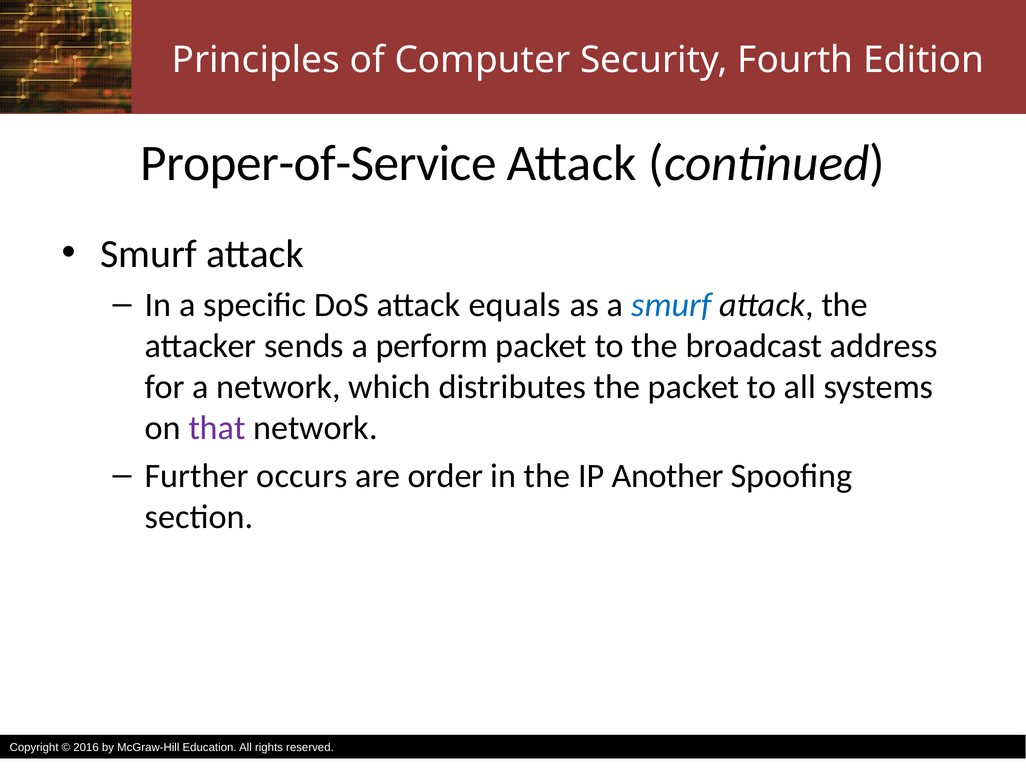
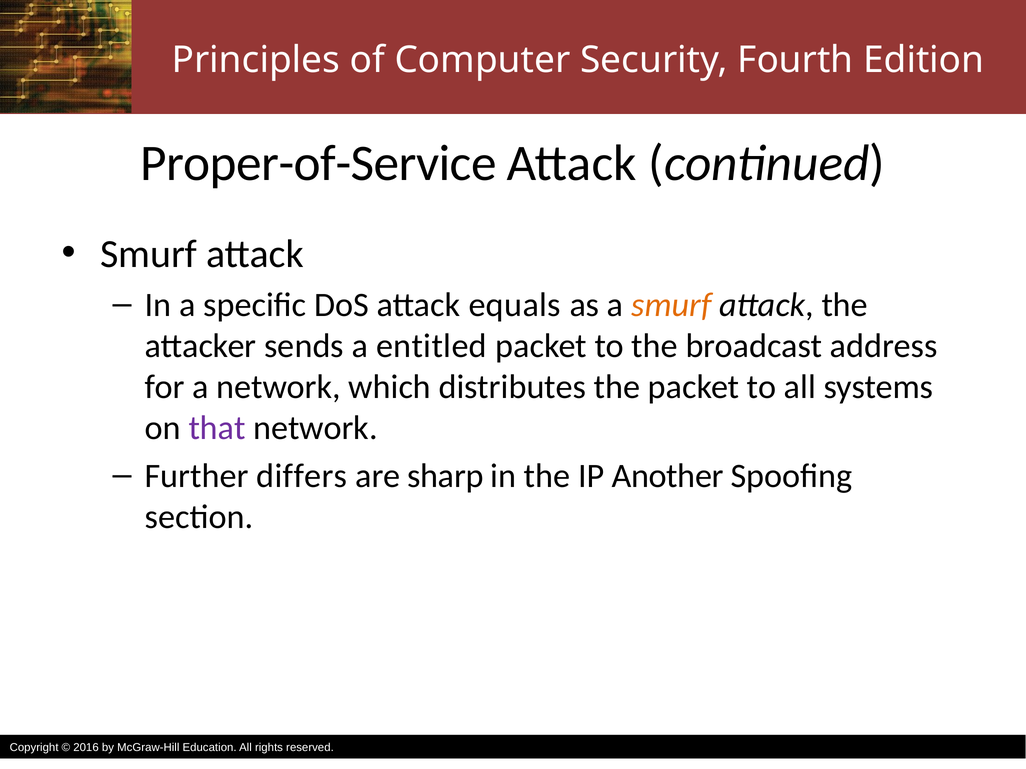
smurf colour: blue -> orange (671, 305)
perform: perform -> entitled (431, 346)
occurs: occurs -> differs (302, 476)
order: order -> sharp (445, 476)
